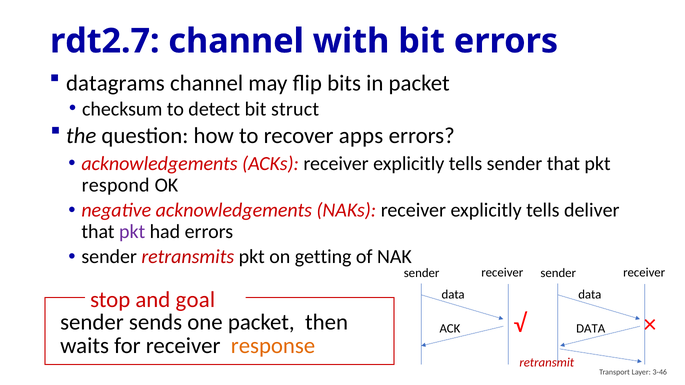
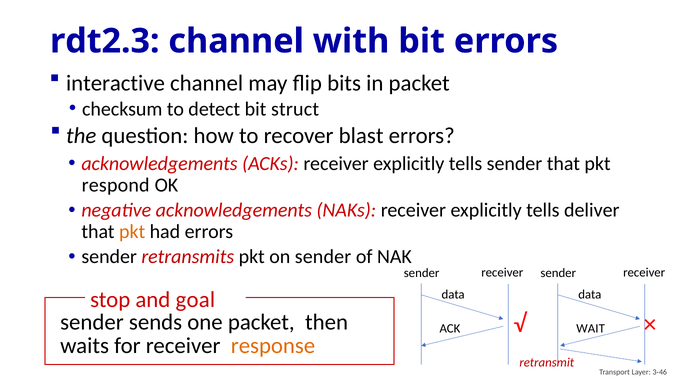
rdt2.7: rdt2.7 -> rdt2.3 (105, 41)
datagrams: datagrams -> interactive (115, 83)
apps: apps -> blast (361, 136)
pkt colour: purple -> orange (132, 232)
on getting: getting -> sender (323, 257)
DATA: DATA -> WAIT (591, 329)
